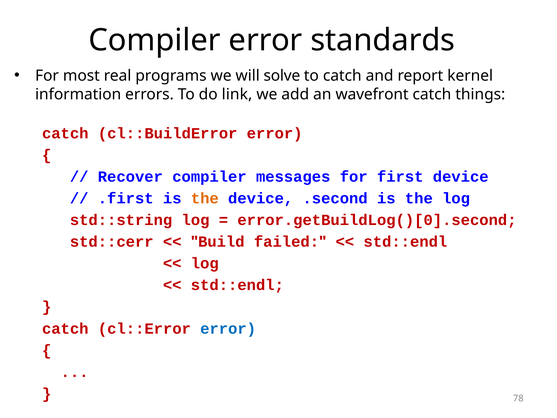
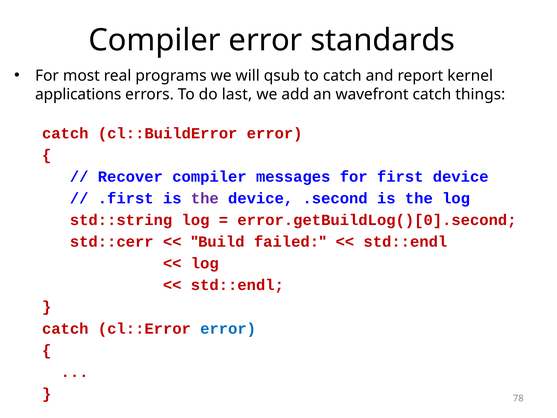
solve: solve -> qsub (282, 76)
information: information -> applications (78, 94)
link: link -> last (237, 94)
the colour: orange -> purple (205, 198)
